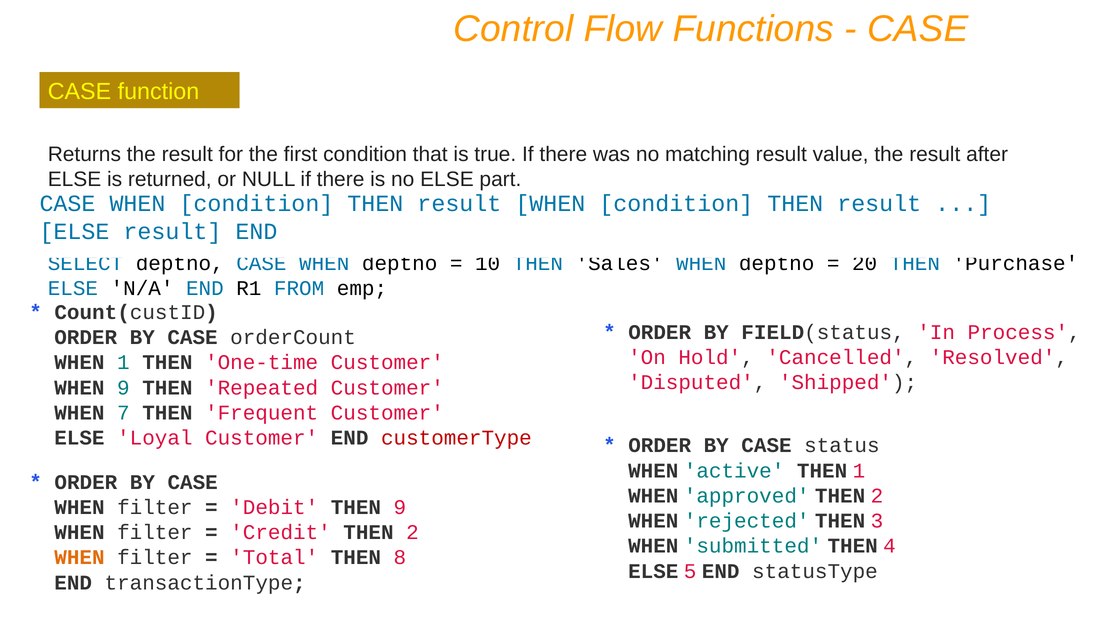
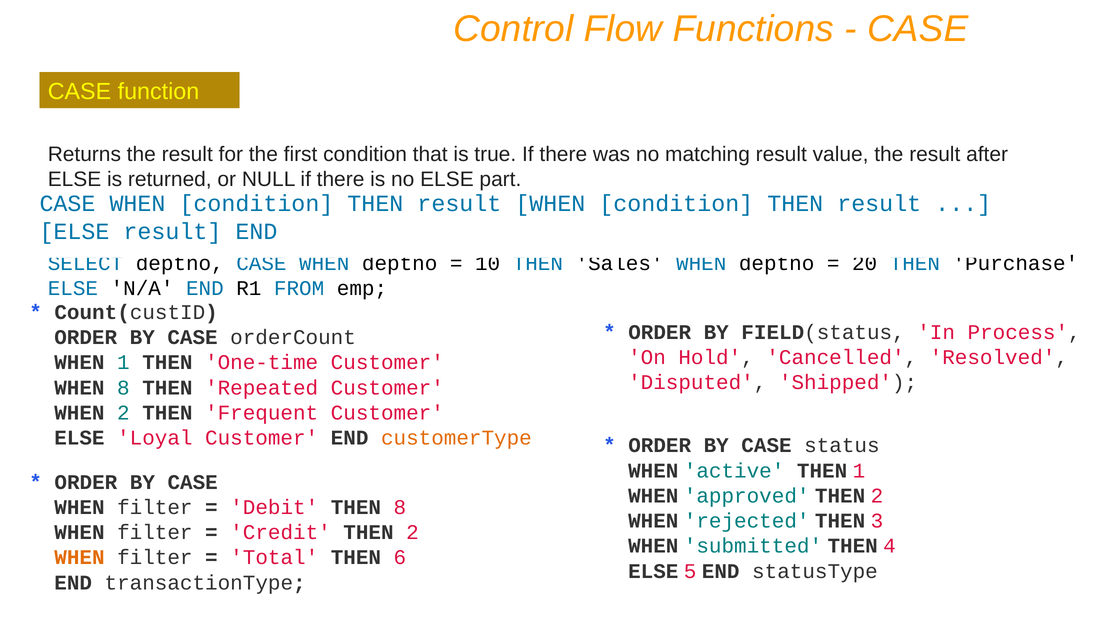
WHEN 9: 9 -> 8 (123, 388)
WHEN 7: 7 -> 2 (123, 413)
customerType colour: red -> orange (456, 438)
THEN 9: 9 -> 8 (400, 508)
8: 8 -> 6 (400, 558)
